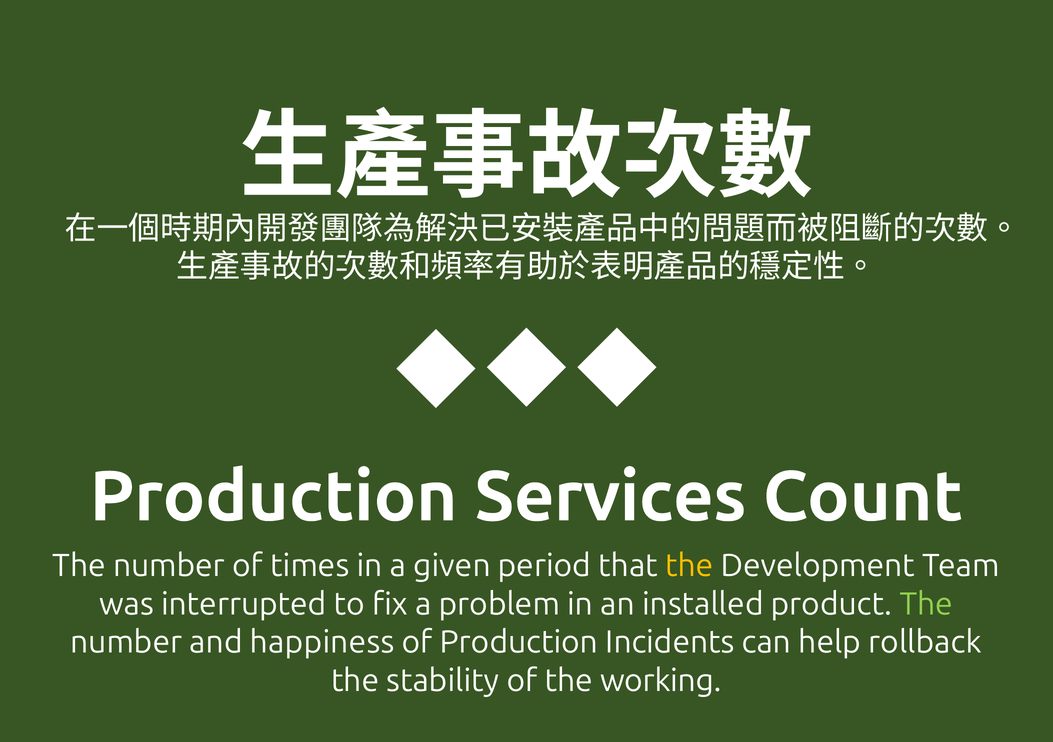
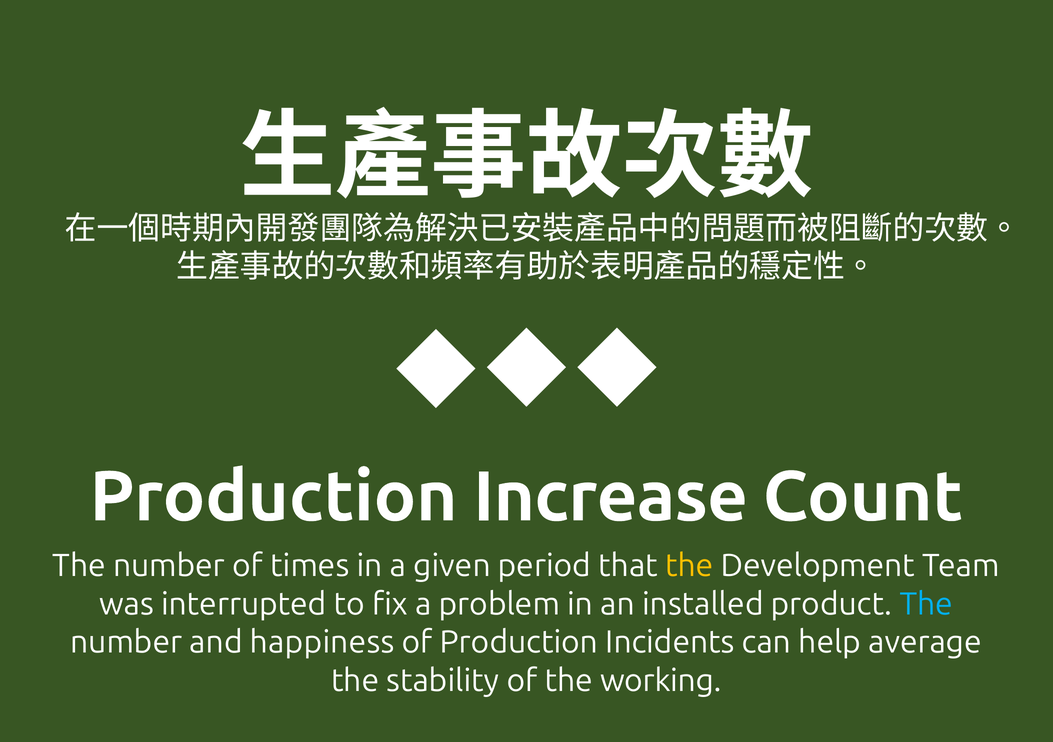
Services: Services -> Increase (610, 497)
The colour: light green -> light blue (926, 604)
rollback: rollback -> average (925, 642)
